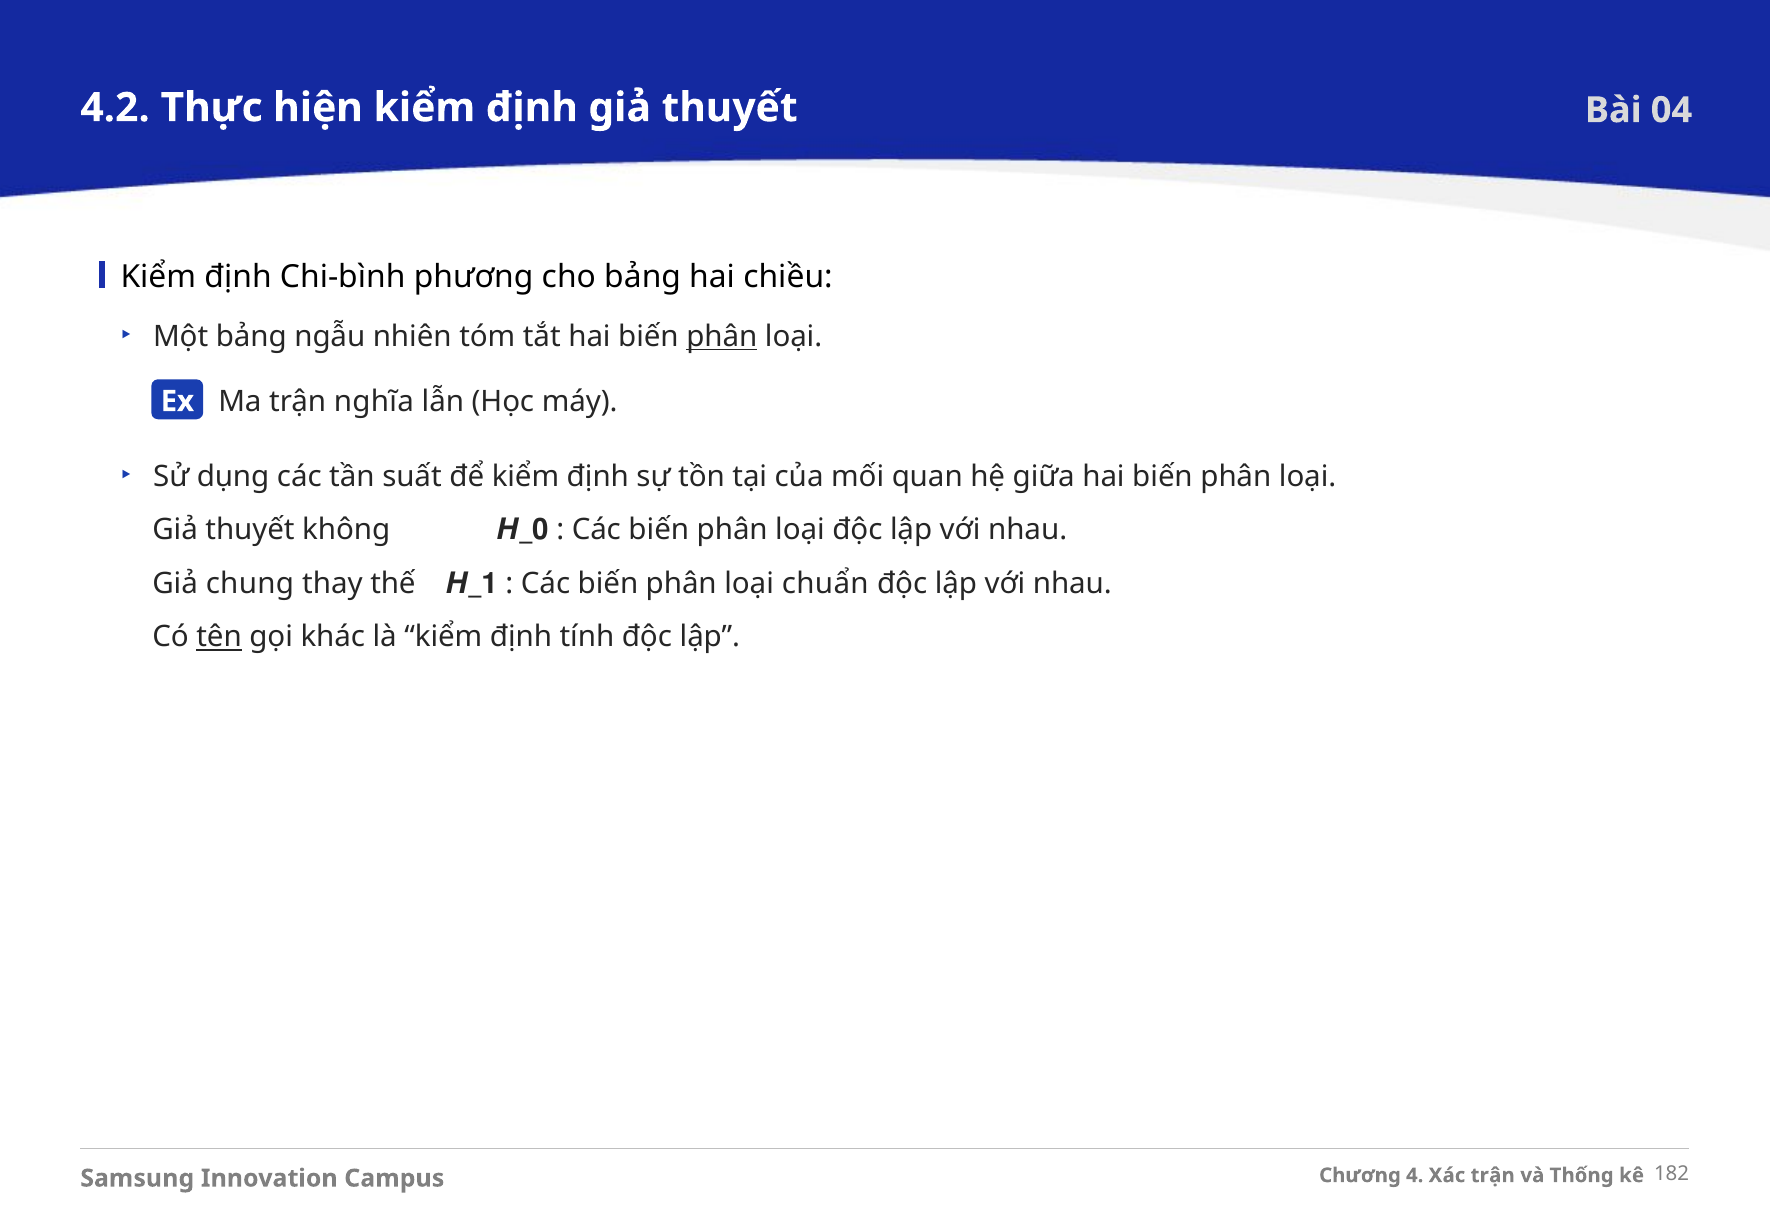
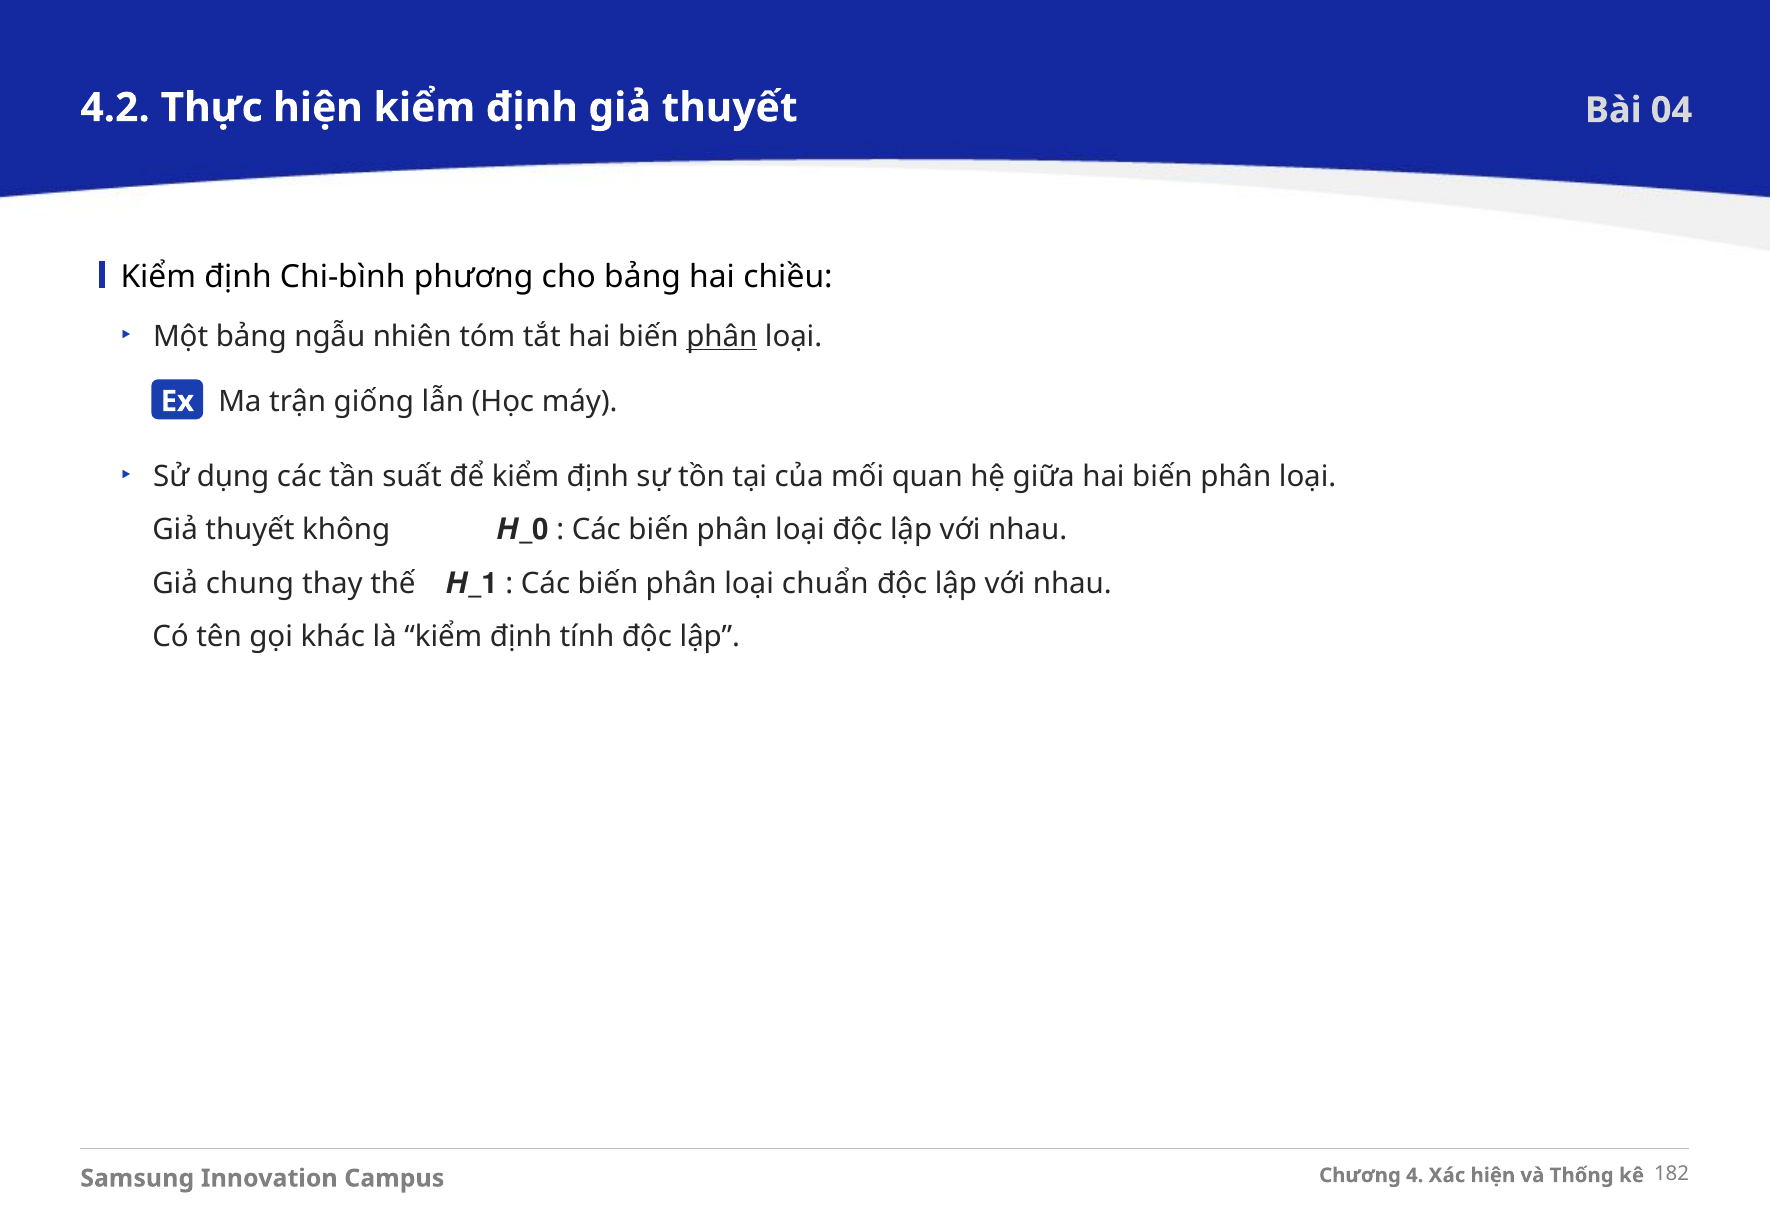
nghĩa: nghĩa -> giống (374, 401)
tên underline: present -> none (219, 637)
trận: trận -> hiện (1493, 1175)
